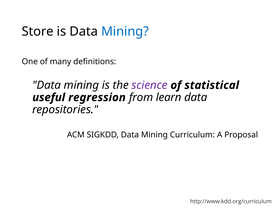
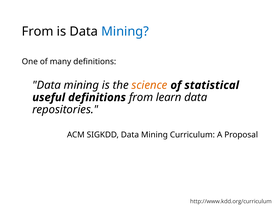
Store: Store -> From (38, 31)
science colour: purple -> orange (149, 85)
useful regression: regression -> definitions (97, 97)
